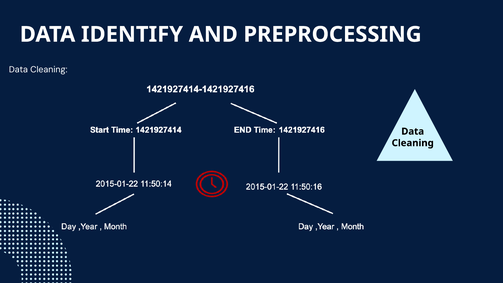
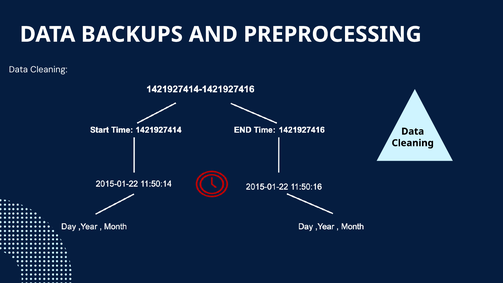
IDENTIFY: IDENTIFY -> BACKUPS (132, 34)
